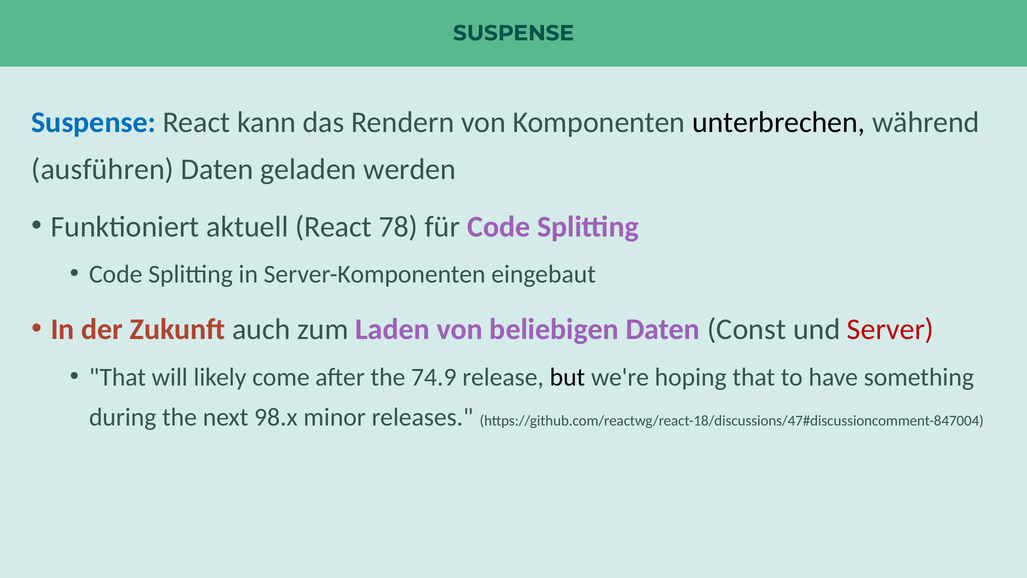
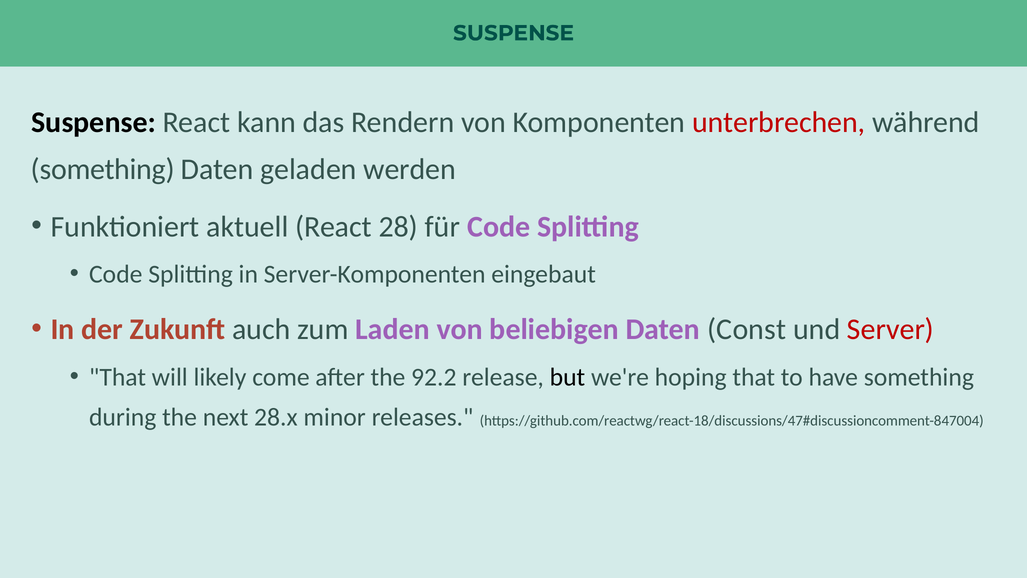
Suspense colour: blue -> black (94, 122)
unterbrechen colour: black -> red (779, 122)
ausführen: ausführen -> something (103, 169)
78: 78 -> 28 (398, 227)
74.9: 74.9 -> 92.2 (434, 377)
98.x: 98.x -> 28.x (276, 417)
